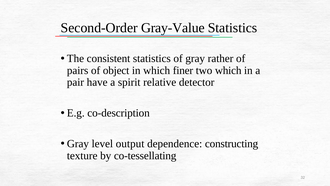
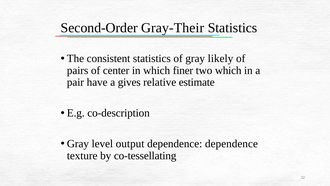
Gray-Value: Gray-Value -> Gray-Their (173, 28)
rather: rather -> likely (220, 58)
object: object -> center (116, 70)
spirit: spirit -> gives (129, 82)
detector: detector -> estimate (197, 82)
dependence constructing: constructing -> dependence (231, 143)
